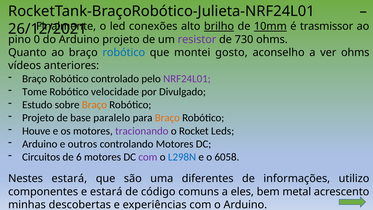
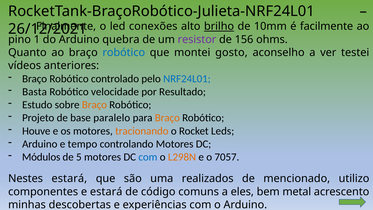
10mm underline: present -> none (270, 26)
trasmissor: trasmissor -> facilmente (327, 26)
0: 0 -> 1 (37, 39)
Arduino projeto: projeto -> quebra (121, 39)
730: 730 -> 156 (244, 39)
ver ohms: ohms -> testei (355, 52)
NRF24L01 colour: purple -> blue (187, 79)
Tome: Tome -> Basta (35, 92)
Divulgado: Divulgado -> Resultado (182, 92)
tracionando colour: purple -> orange (142, 131)
outros: outros -> tempo (82, 144)
Circuitos: Circuitos -> Módulos (41, 157)
6: 6 -> 5 (79, 157)
com colour: purple -> blue (148, 157)
L298N colour: blue -> orange (182, 157)
6058: 6058 -> 7057 (227, 157)
diferentes: diferentes -> realizados (208, 178)
informações: informações -> mencionado (297, 178)
